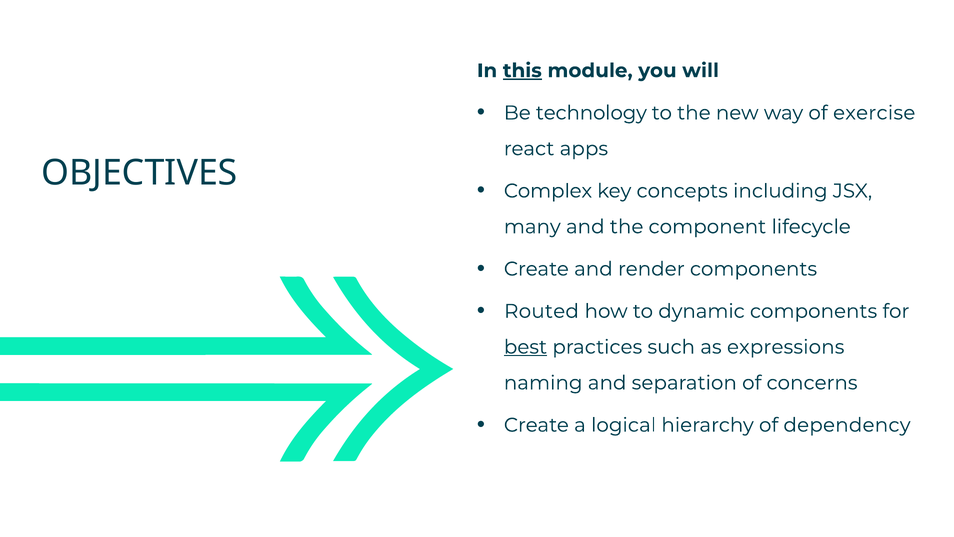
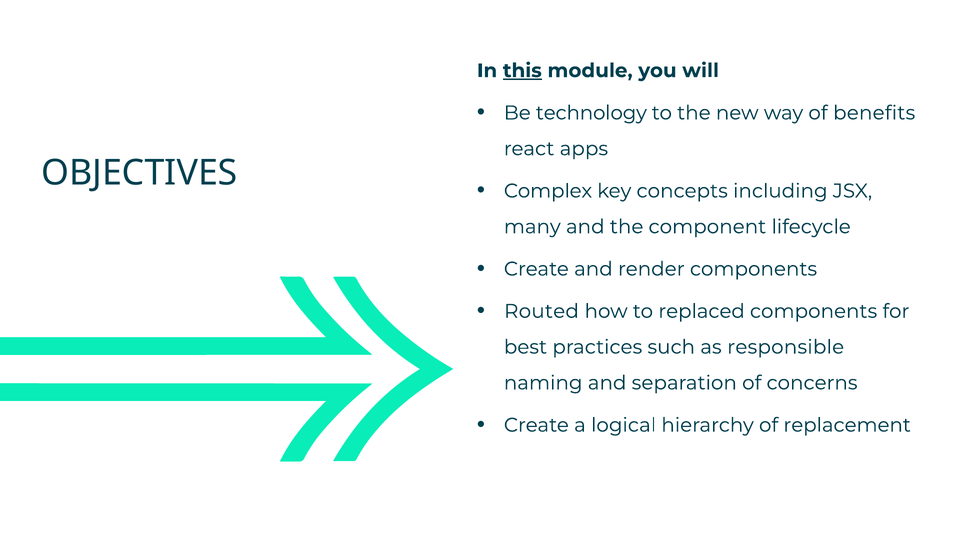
exercise: exercise -> benefits (874, 113)
dynamic: dynamic -> replaced (702, 311)
best underline: present -> none (525, 347)
expressions: expressions -> responsible (786, 347)
dependency: dependency -> replacement (847, 425)
